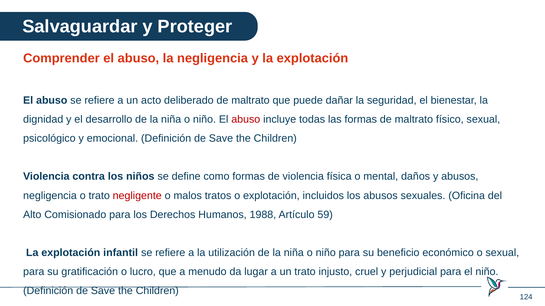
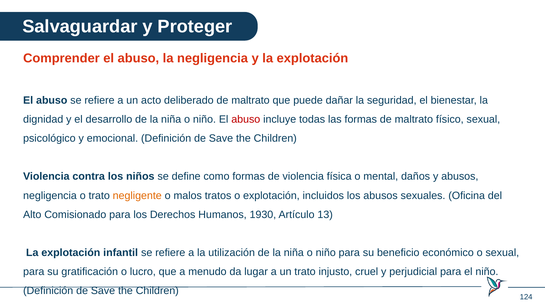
negligente colour: red -> orange (137, 196)
1988: 1988 -> 1930 (263, 215)
59: 59 -> 13 (325, 215)
